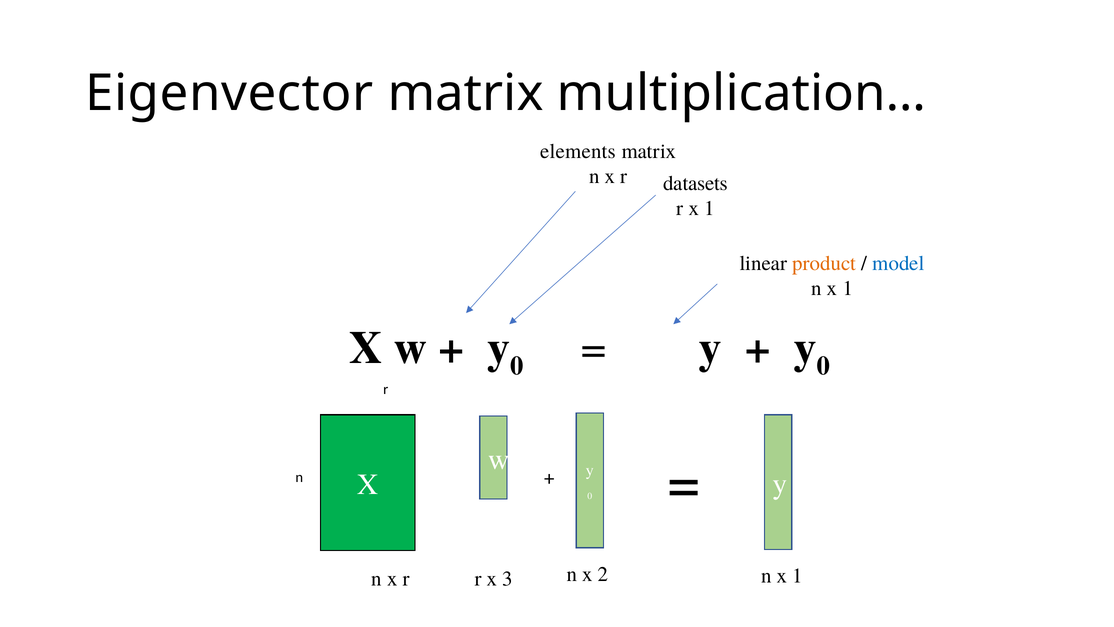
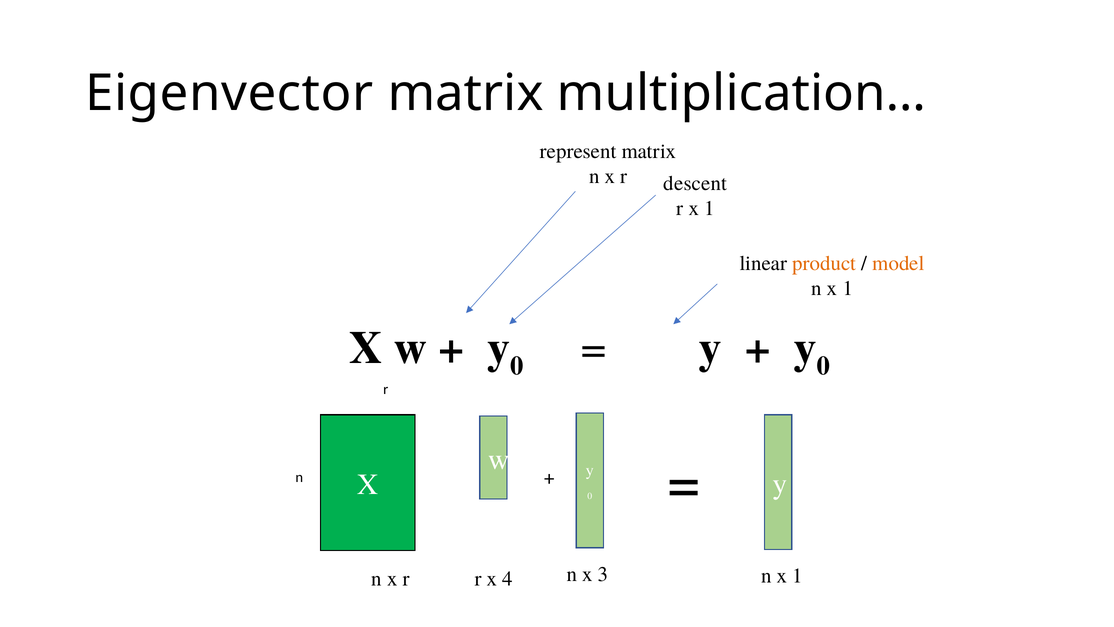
elements: elements -> represent (578, 151)
datasets: datasets -> descent (695, 183)
model colour: blue -> orange (898, 263)
2: 2 -> 3 (603, 574)
3: 3 -> 4 (508, 578)
